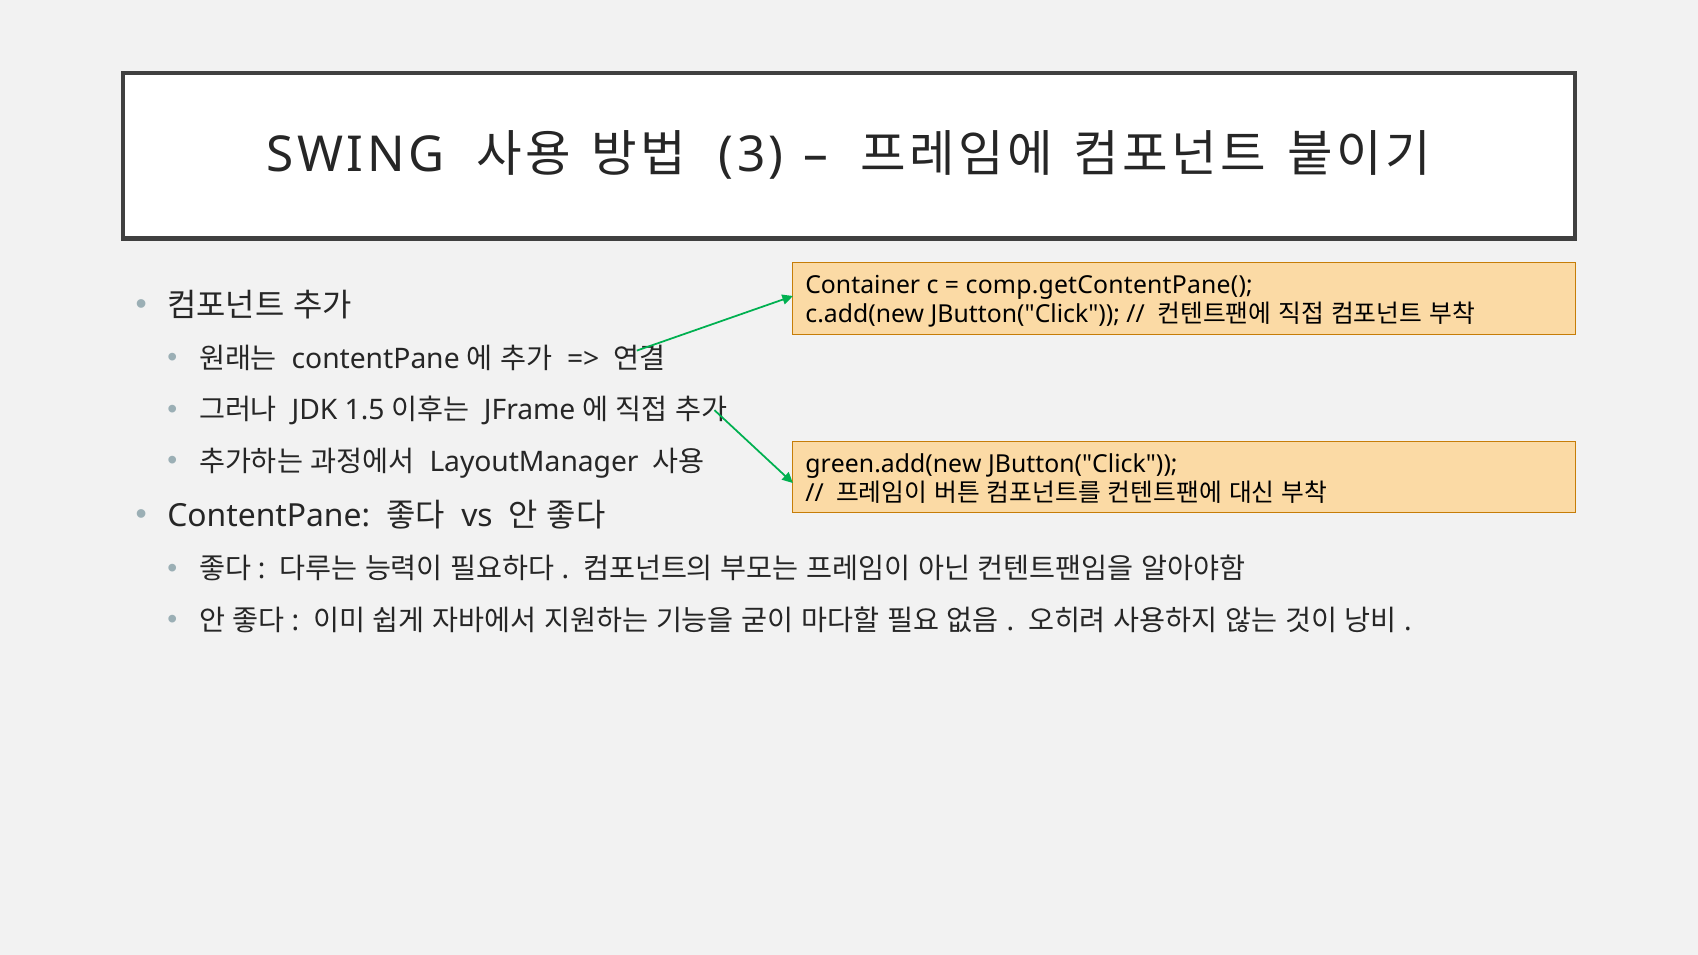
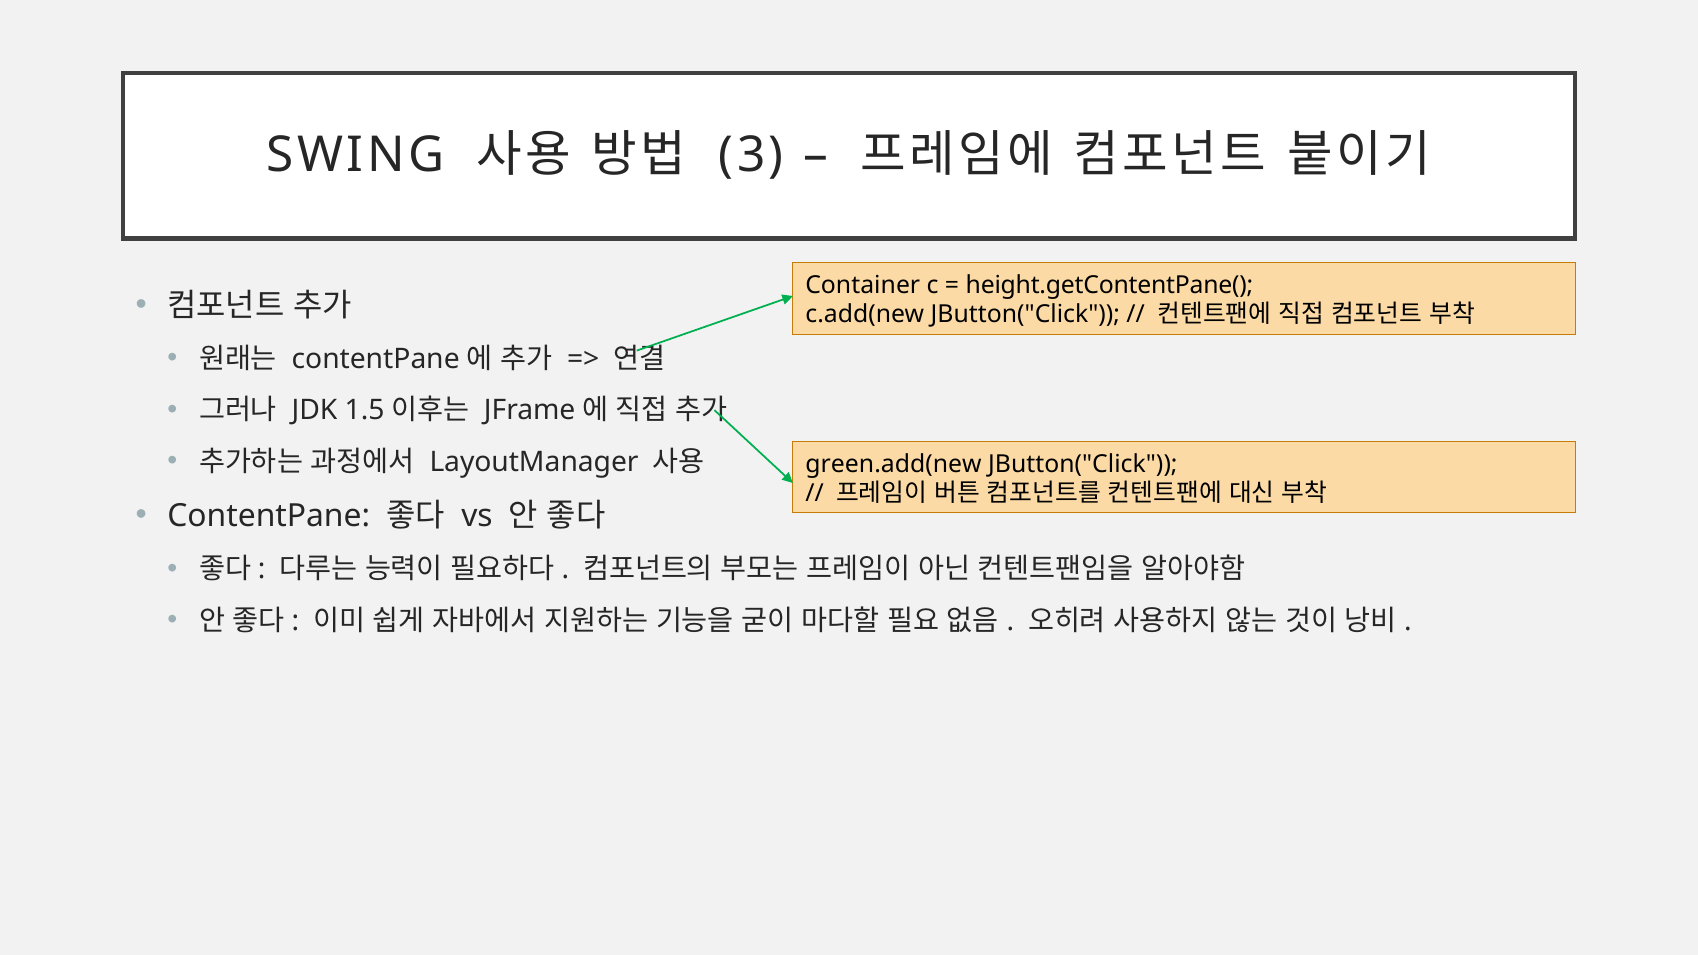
comp.getContentPane(: comp.getContentPane( -> height.getContentPane( (1109, 285)
